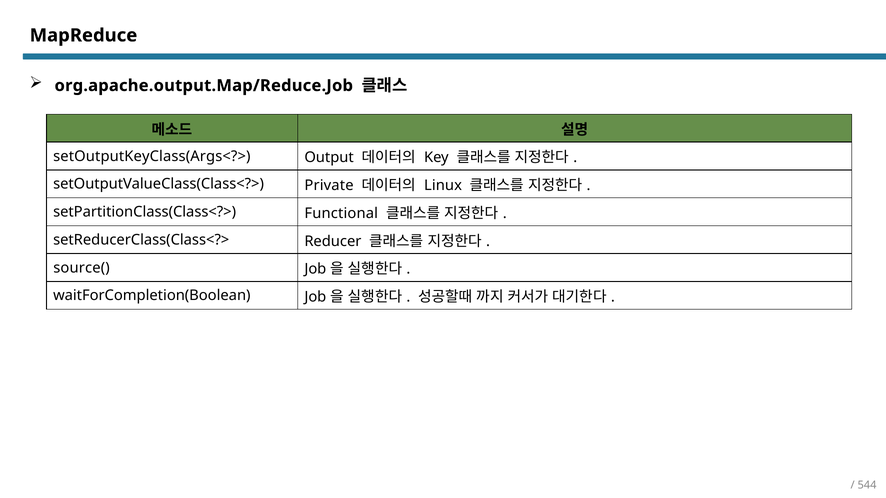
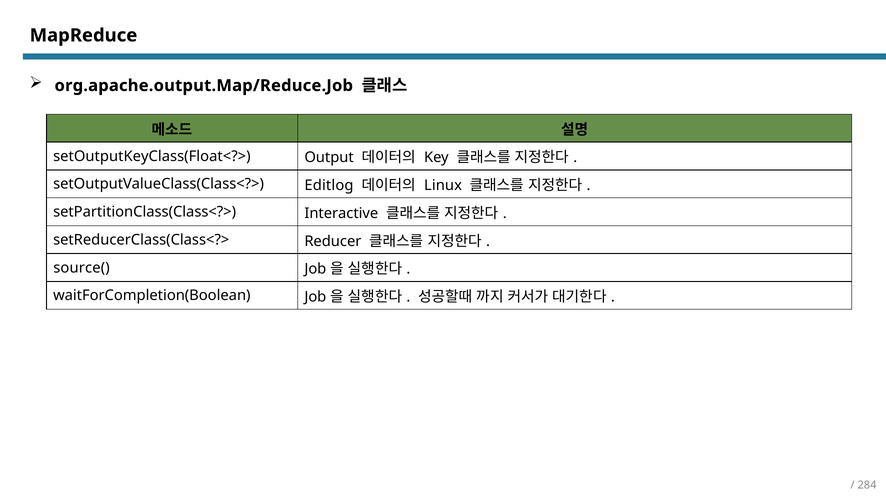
setOutputKeyClass(Args<?>: setOutputKeyClass(Args<?> -> setOutputKeyClass(Float<?> (152, 156)
Private: Private -> Editlog (329, 186)
Functional: Functional -> Interactive (341, 213)
544: 544 -> 284 (867, 485)
